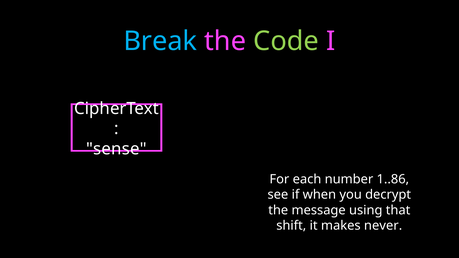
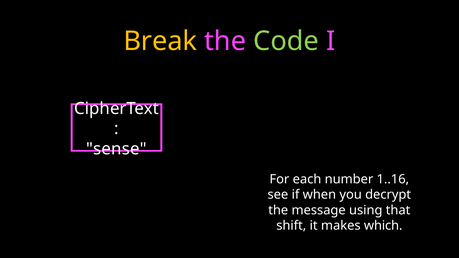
Break colour: light blue -> yellow (160, 41)
1..86: 1..86 -> 1..16 (393, 179)
never: never -> which (383, 226)
